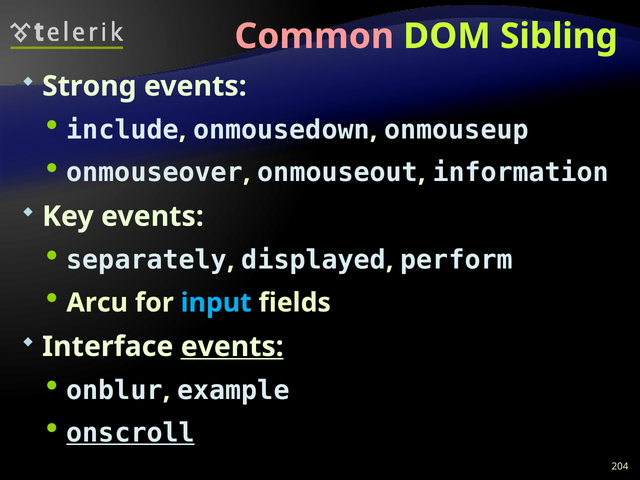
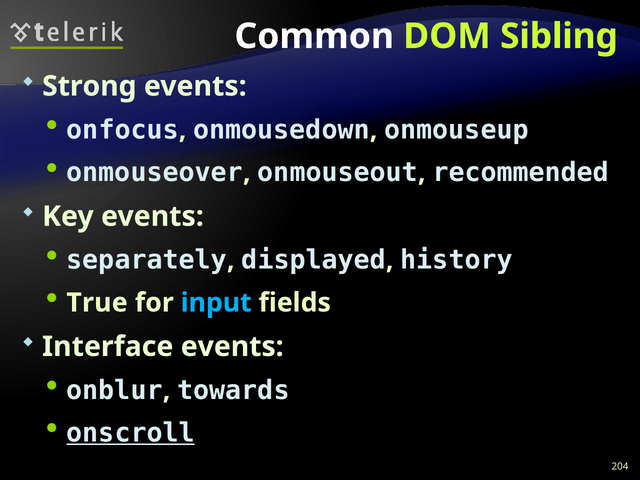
Common colour: pink -> white (314, 36)
include: include -> onfocus (123, 130)
information: information -> recommended (521, 173)
perform: perform -> history (457, 260)
Arcu: Arcu -> True (97, 303)
events underline: present -> none (232, 347)
example: example -> towards (233, 390)
